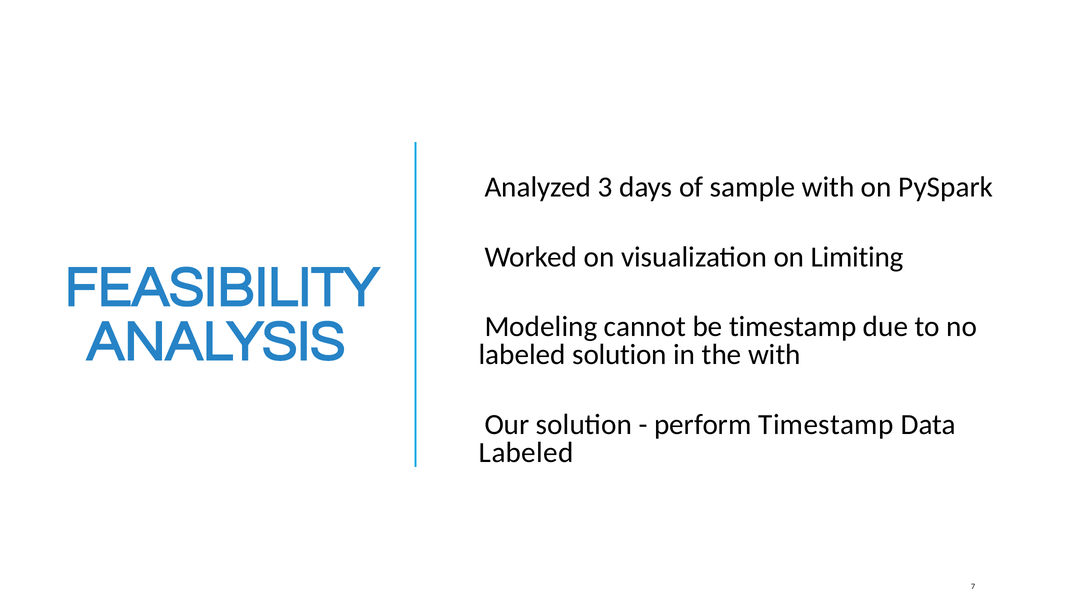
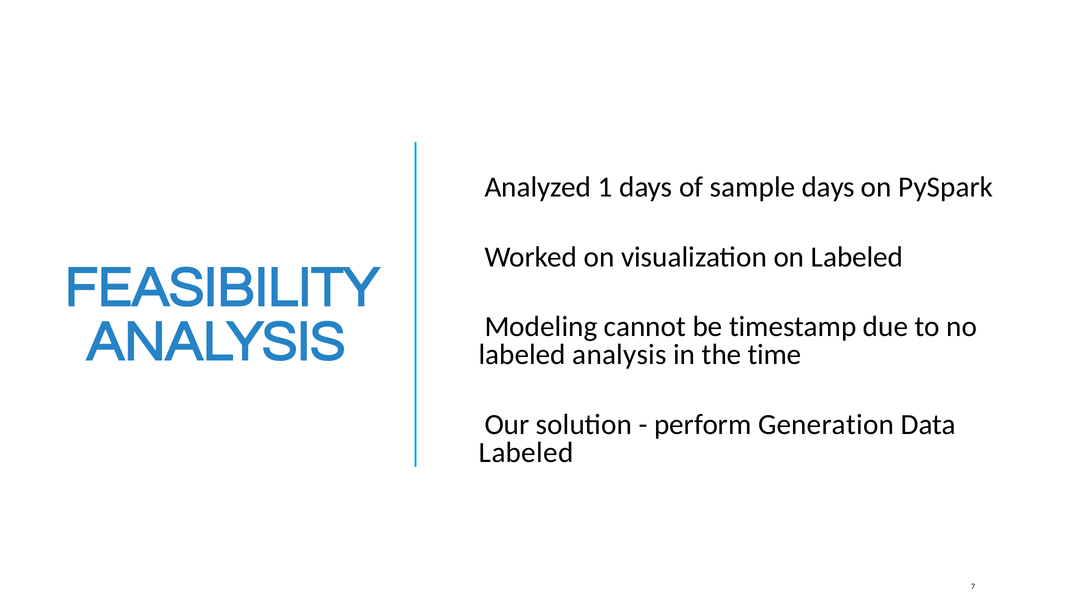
3: 3 -> 1 (605, 187)
sample with: with -> days (828, 187)
on Limiting: Limiting -> Labeled (857, 257)
labeled solution: solution -> analysis (619, 355)
the with: with -> time (774, 355)
perform Timestamp: Timestamp -> Generation (826, 424)
